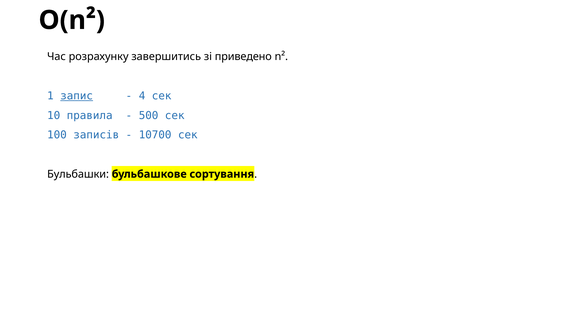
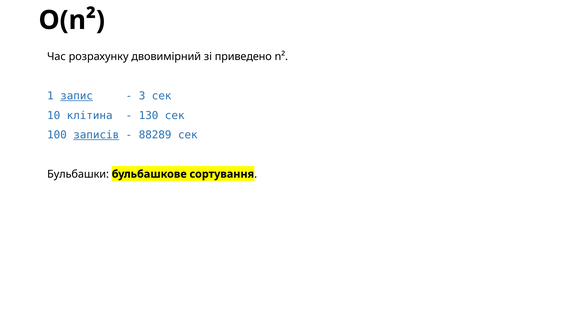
завершитись: завершитись -> двовимірний (166, 57)
4: 4 -> 3 (142, 96)
правила: правила -> клітина (90, 116)
500: 500 -> 130 (149, 116)
записів underline: none -> present (96, 135)
10700: 10700 -> 88289 (155, 135)
